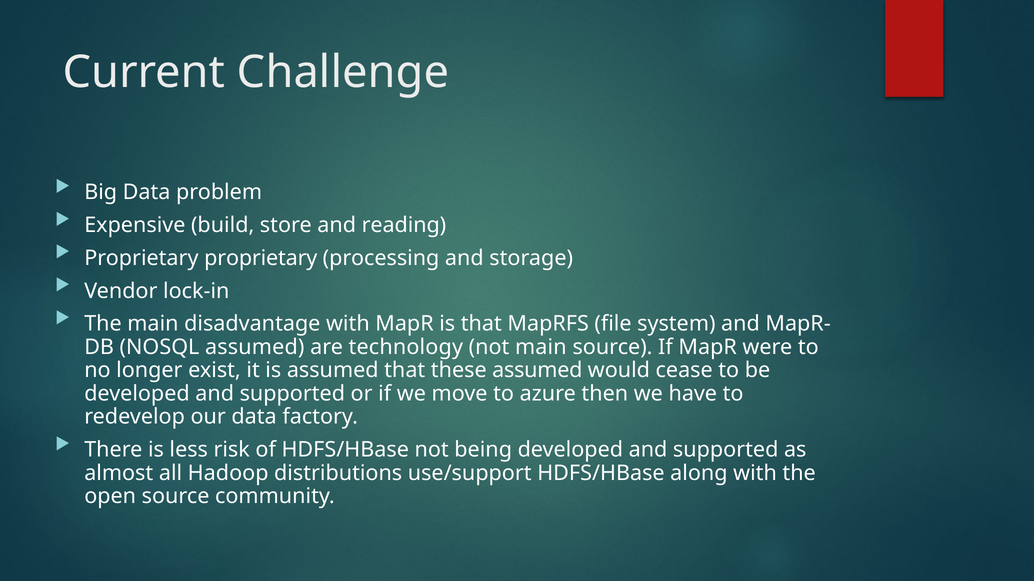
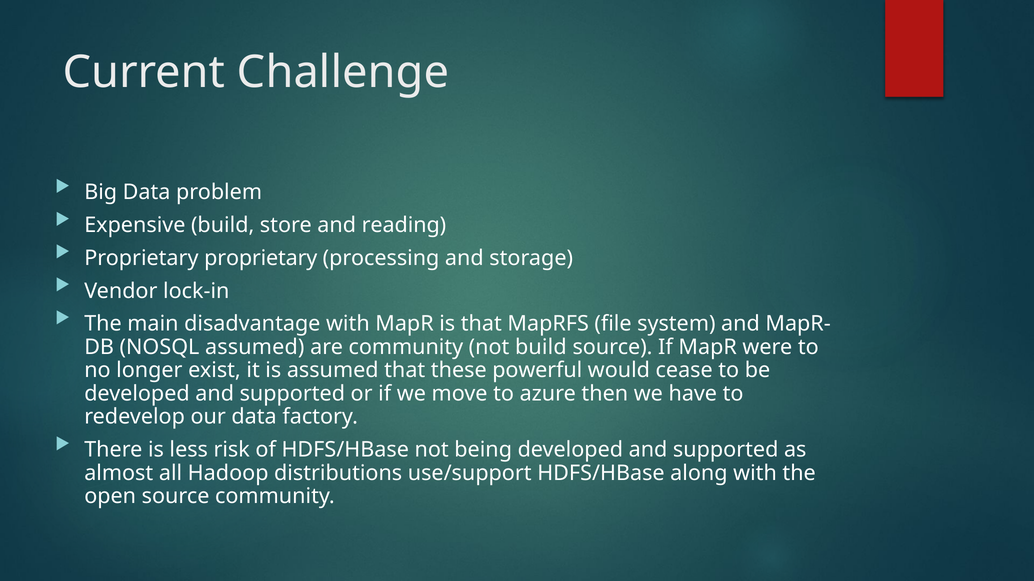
are technology: technology -> community (406, 347)
not main: main -> build (541, 347)
these assumed: assumed -> powerful (537, 371)
